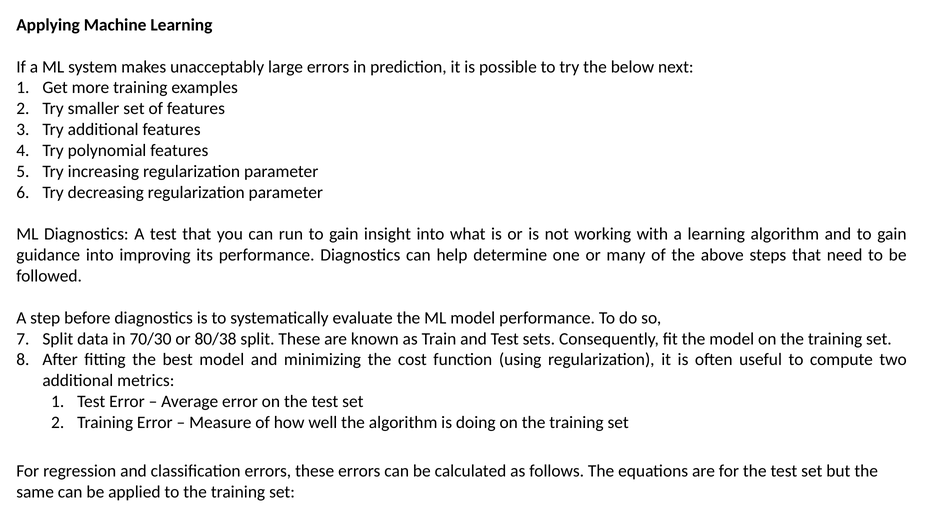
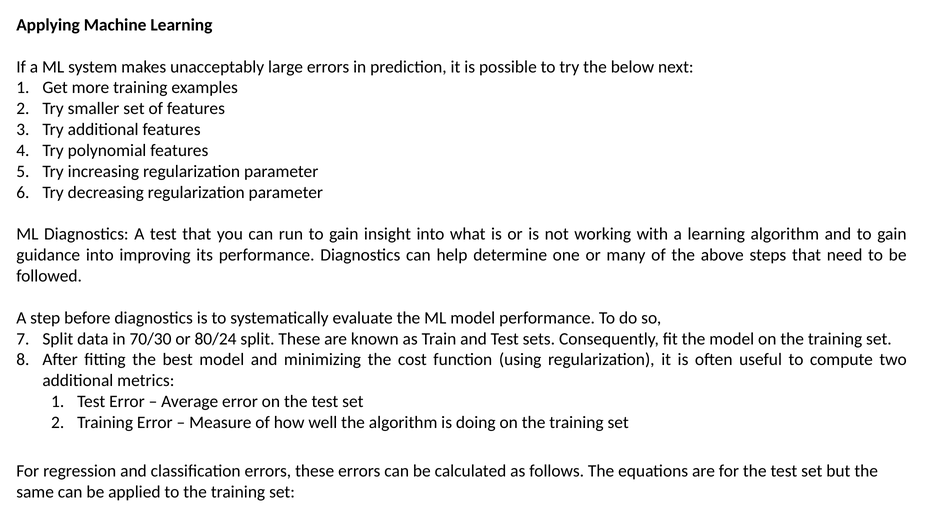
80/38: 80/38 -> 80/24 (216, 338)
